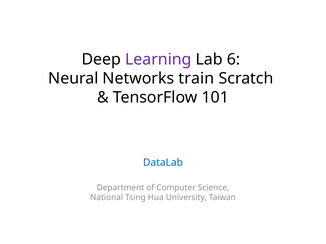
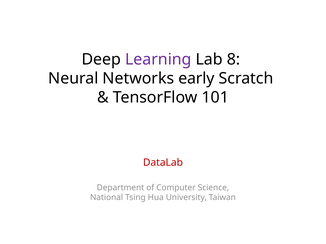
6: 6 -> 8 (234, 59)
train: train -> early (196, 79)
DataLab colour: blue -> red (163, 163)
